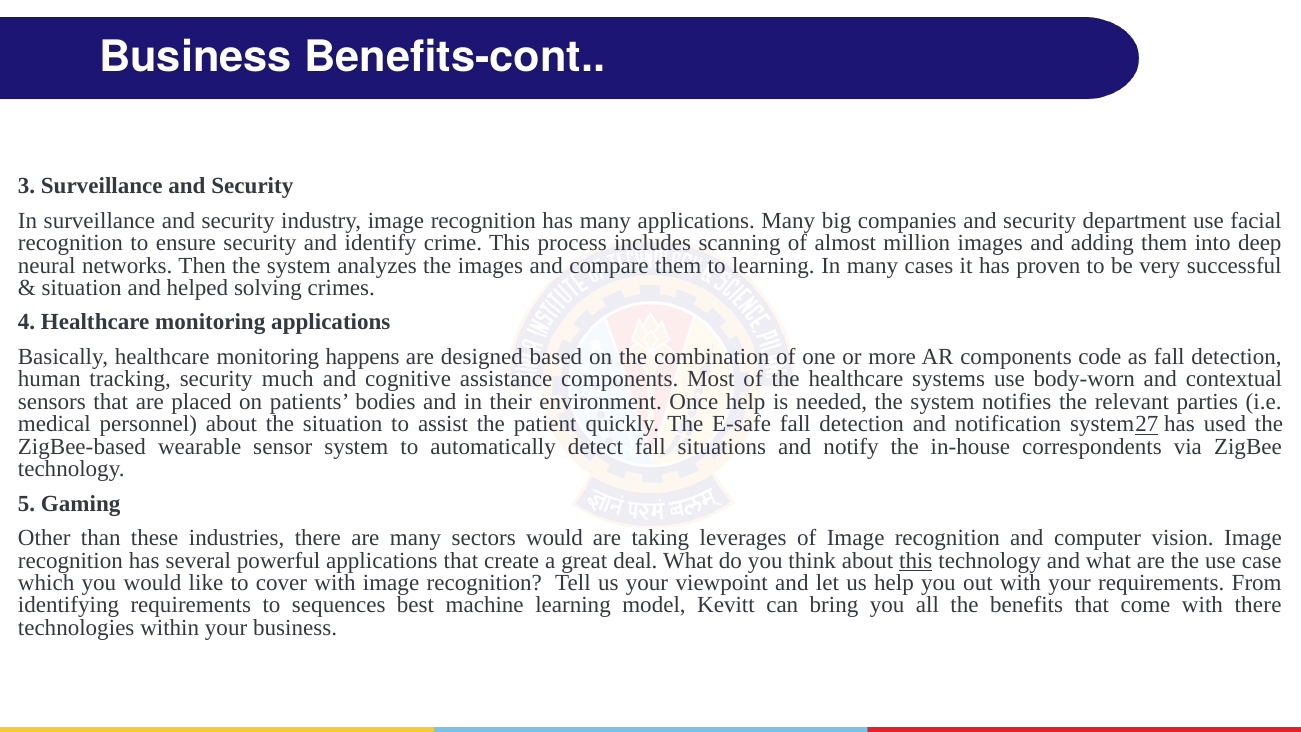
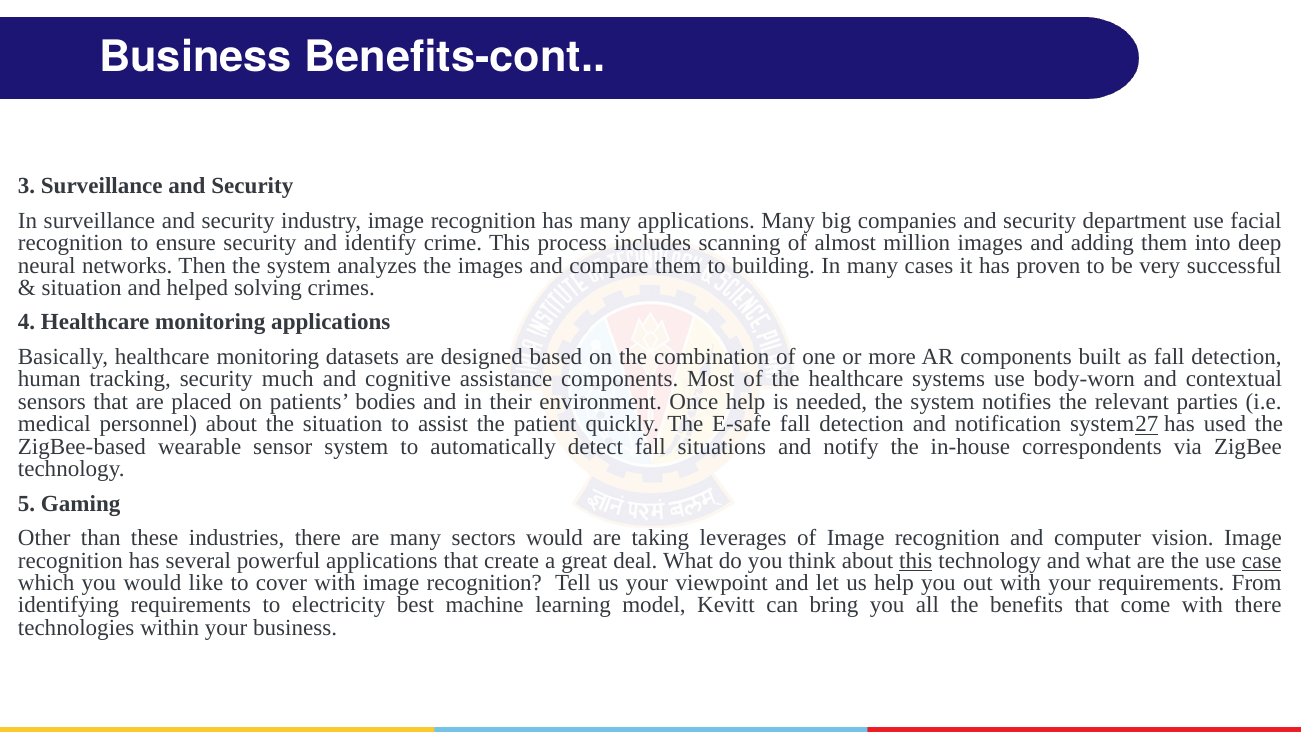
to learning: learning -> building (773, 265)
happens: happens -> datasets (362, 357)
code: code -> built (1100, 357)
case underline: none -> present (1262, 560)
sequences: sequences -> electricity (339, 605)
